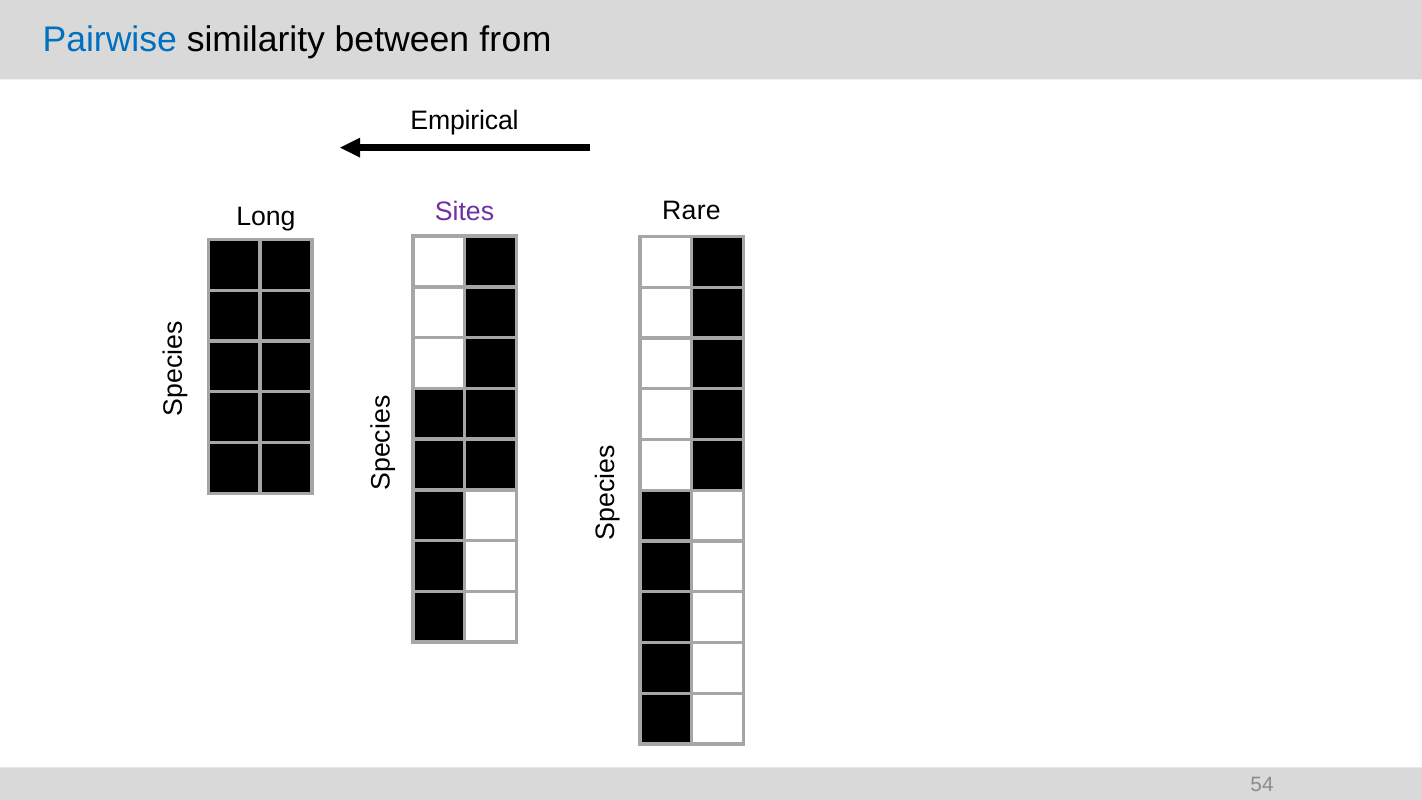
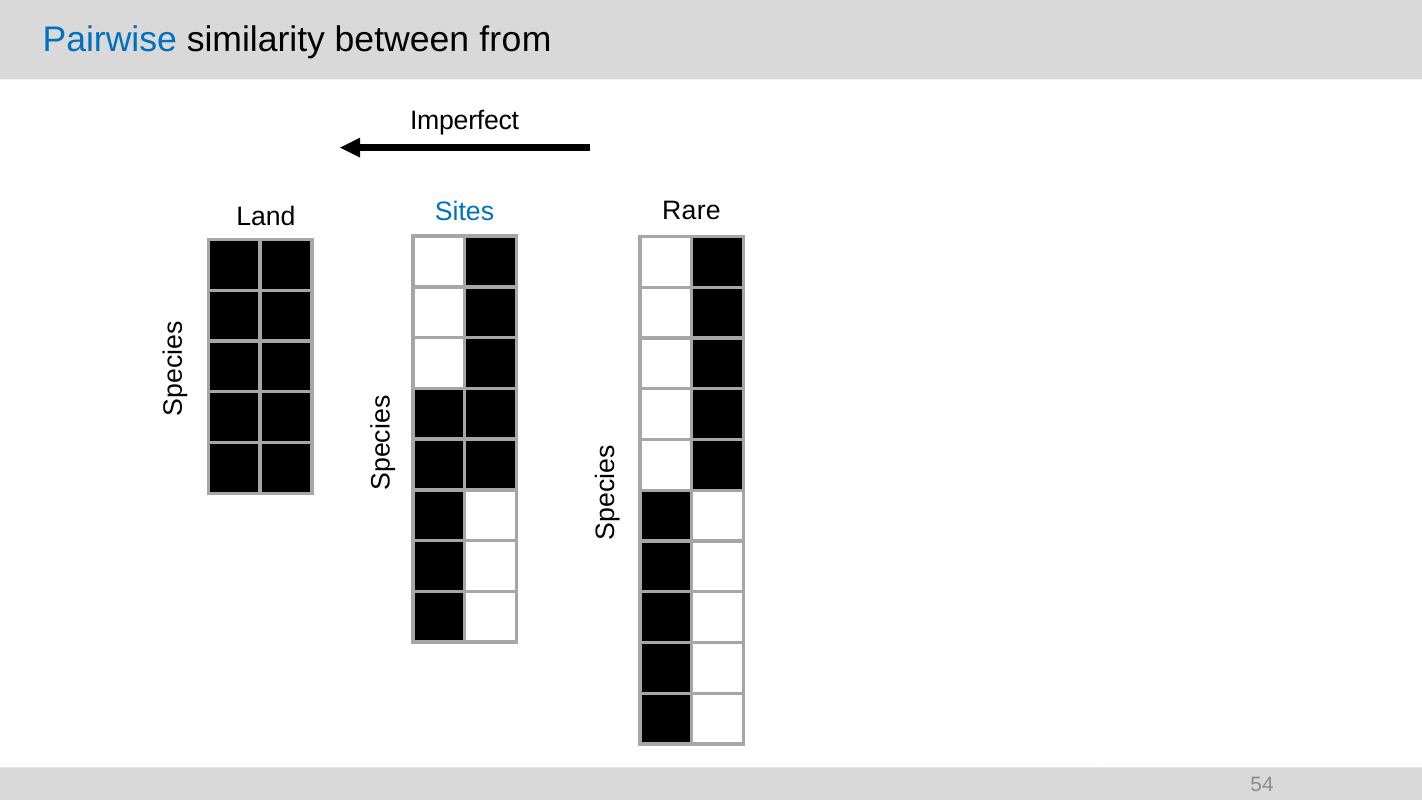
Empirical: Empirical -> Imperfect (465, 120)
Sites colour: purple -> blue (465, 212)
Long: Long -> Land (266, 217)
